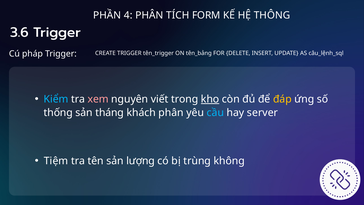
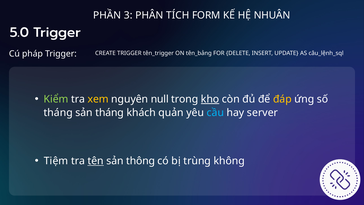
4: 4 -> 3 (128, 15)
THÔNG: THÔNG -> NHUÂN (272, 15)
3.6: 3.6 -> 5.0 (19, 32)
Kiểm colour: light blue -> light green (56, 99)
xem colour: pink -> yellow (98, 99)
viết: viết -> null (160, 99)
thống: thống -> tháng (58, 113)
khách phân: phân -> quản (171, 113)
tên underline: none -> present (96, 161)
lượng: lượng -> thông (141, 161)
